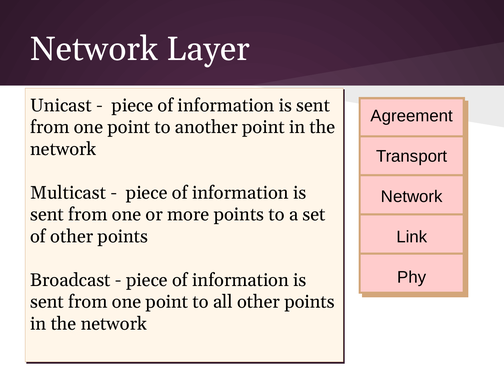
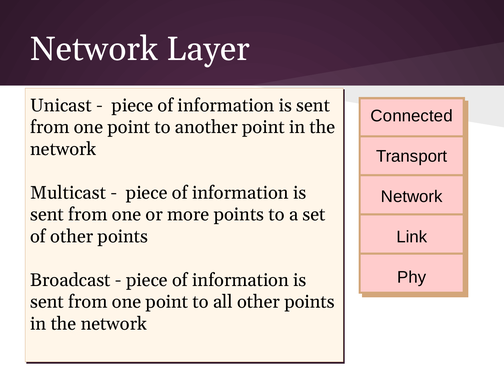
Agreement: Agreement -> Connected (412, 116)
